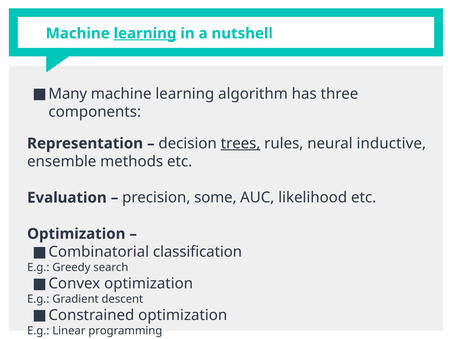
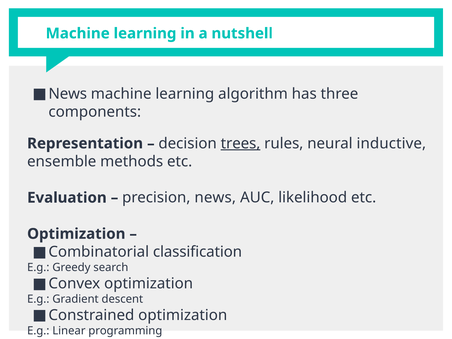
learning underline: present -> none (145, 33)
Many: Many -> News (68, 94)
precision some: some -> news (215, 198)
